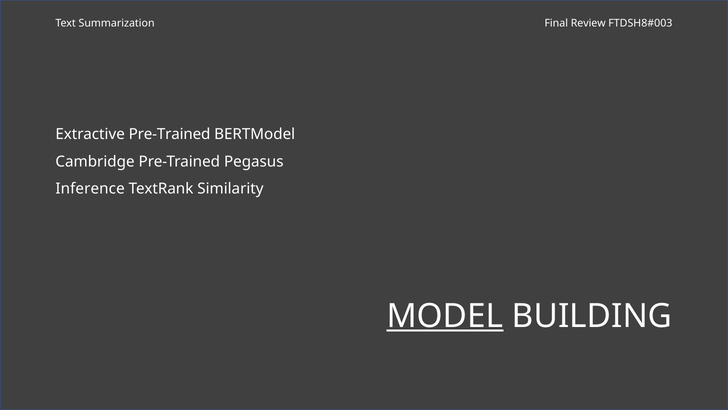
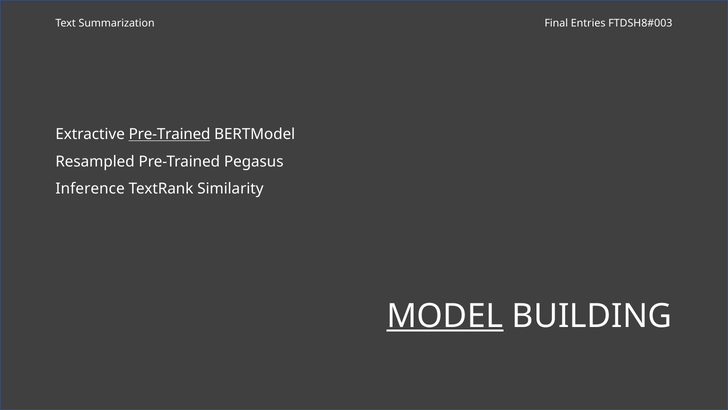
Review: Review -> Entries (588, 23)
Pre-Trained underline: none -> present (170, 134)
Cambridge: Cambridge -> Resampled (95, 161)
